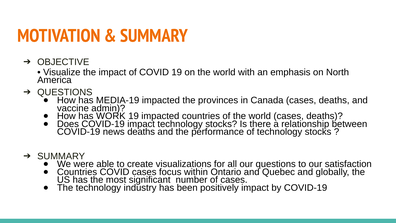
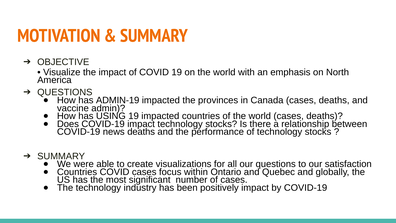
MEDIA-19: MEDIA-19 -> ADMIN-19 (118, 100)
WORK: WORK -> USING (111, 116)
